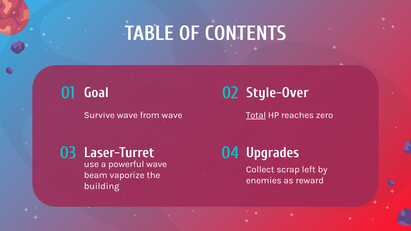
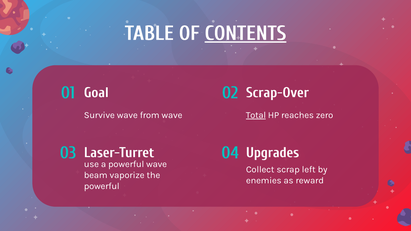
CONTENTS underline: none -> present (245, 33)
Style-Over: Style-Over -> Scrap-Over (277, 93)
building: building -> powerful (102, 186)
